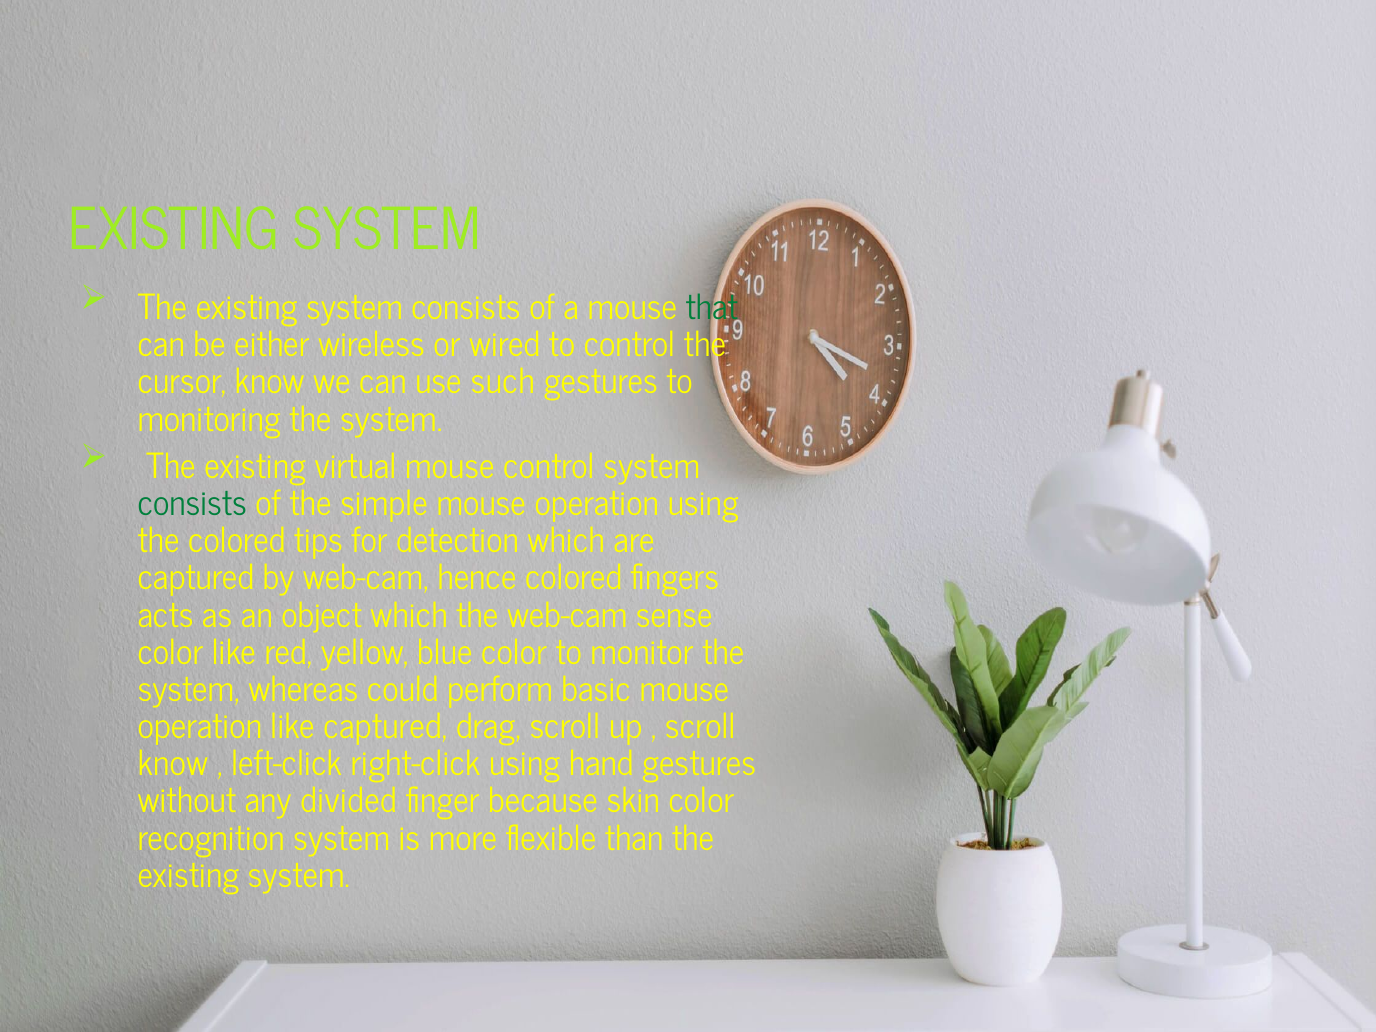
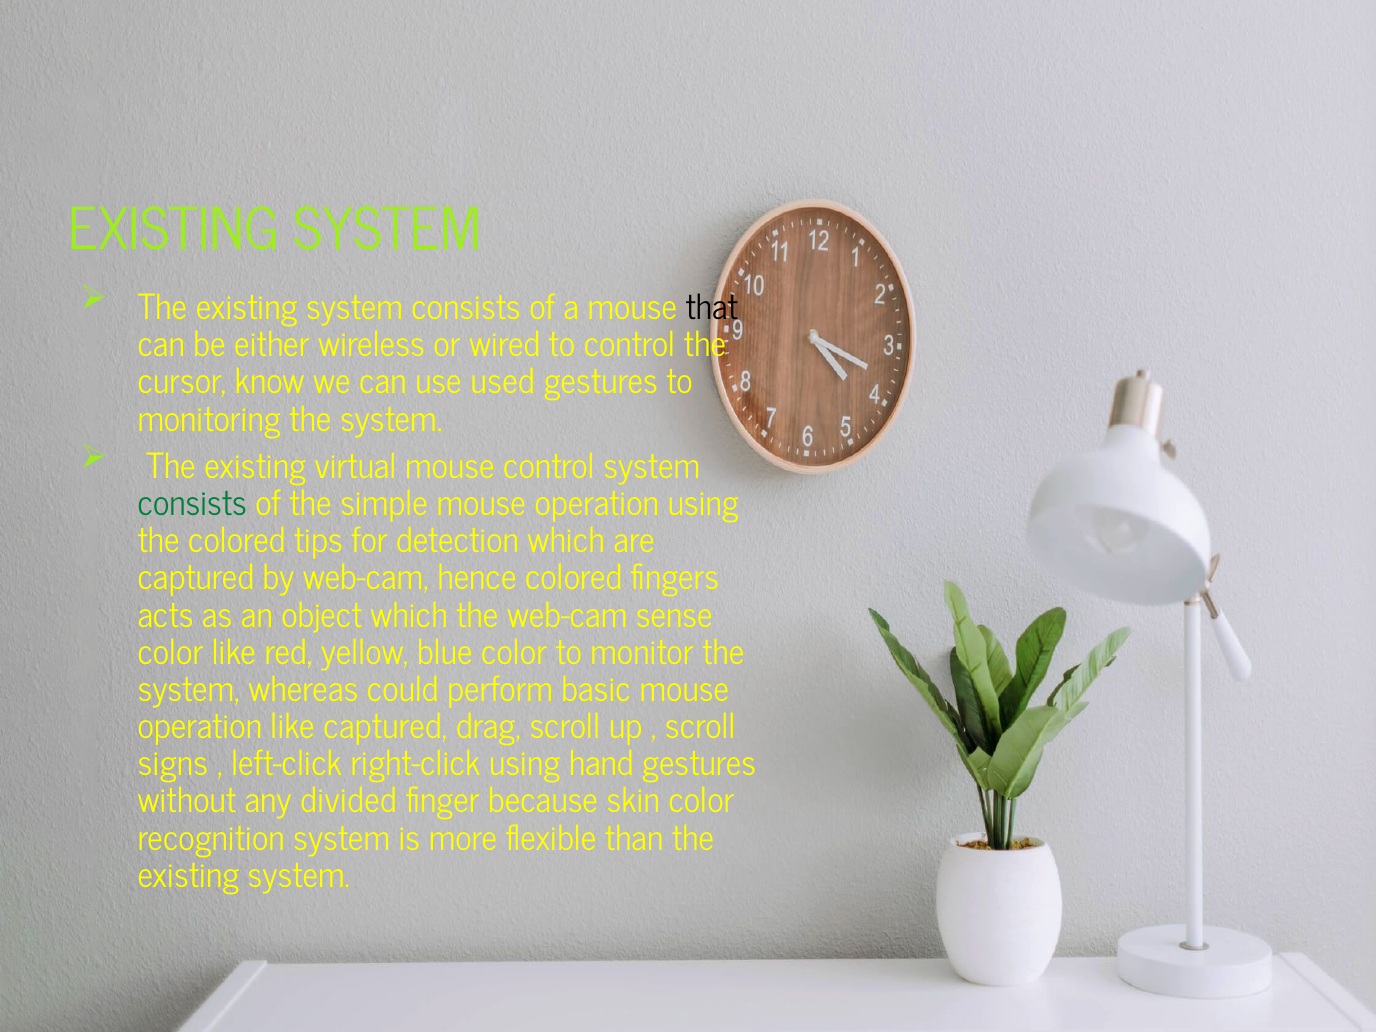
that colour: green -> black (712, 308)
such: such -> used (503, 382)
know: know -> signs (173, 764)
